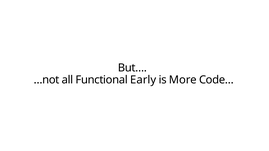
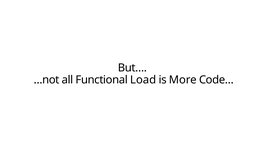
Early: Early -> Load (143, 80)
